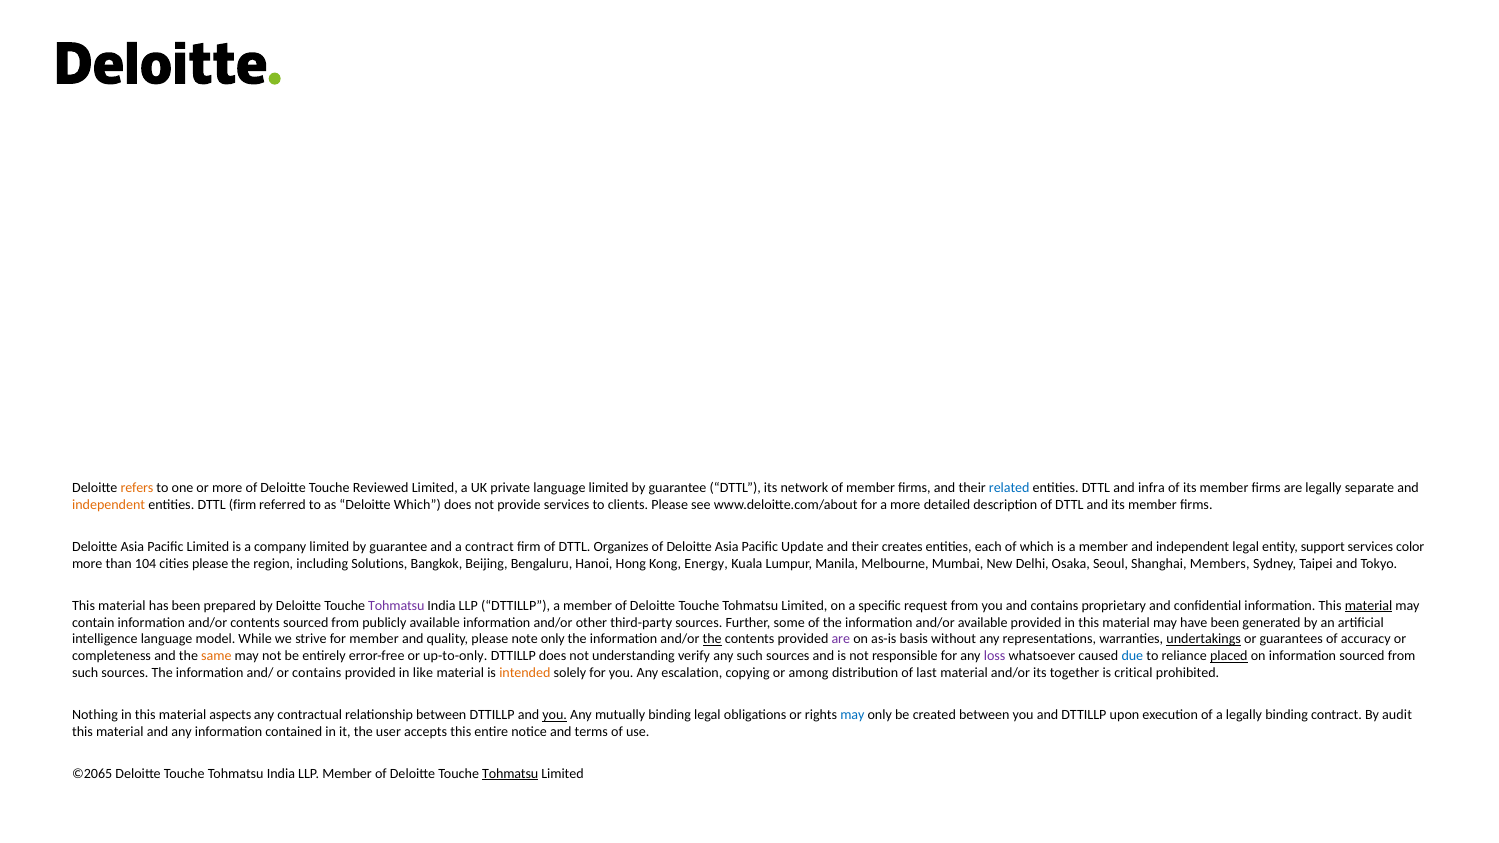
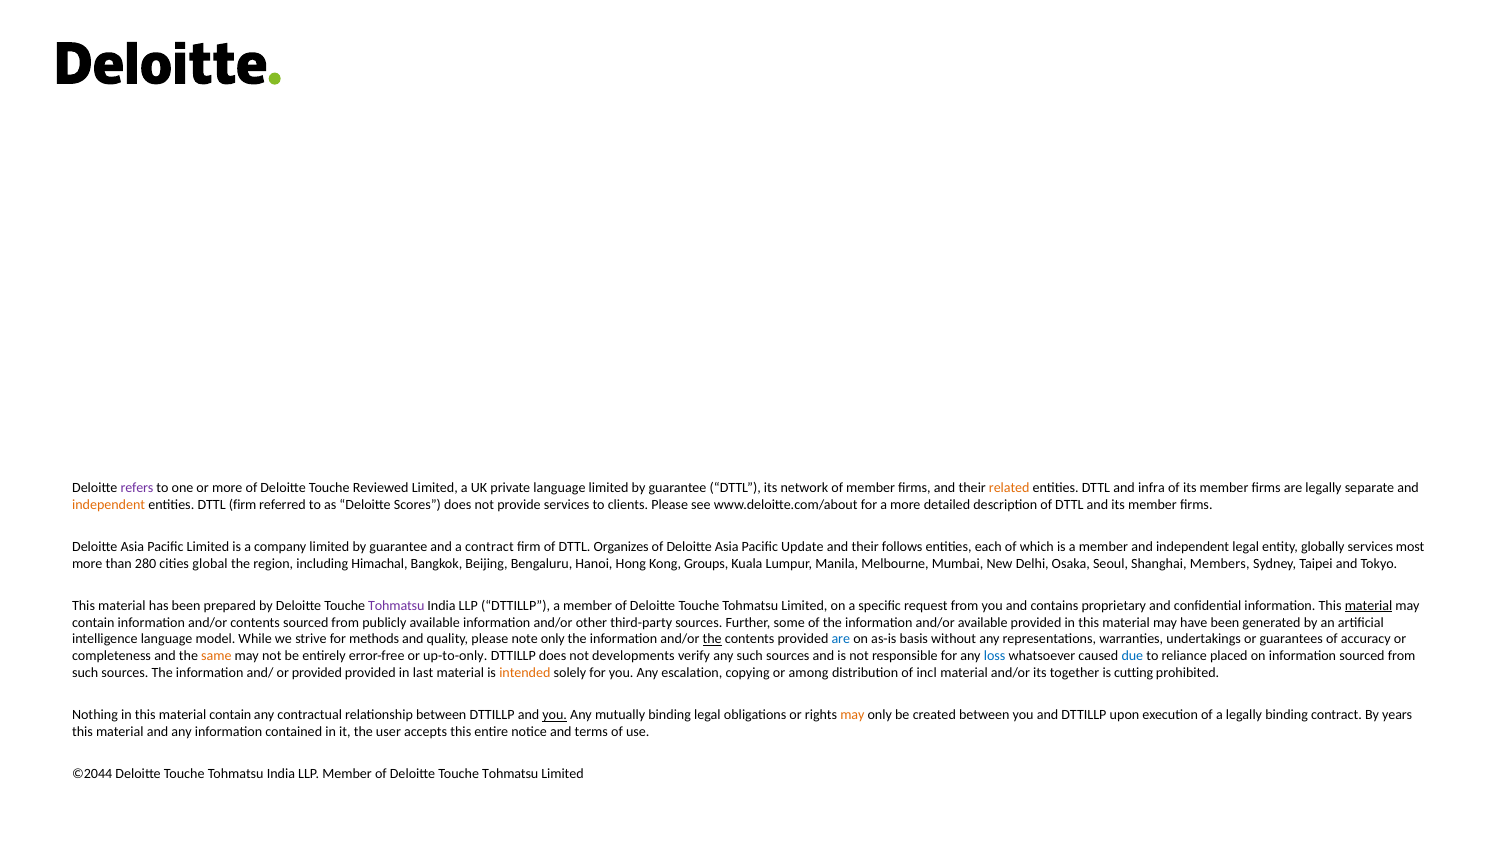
refers colour: orange -> purple (137, 488)
related colour: blue -> orange (1009, 488)
Deloitte Which: Which -> Scores (417, 505)
creates: creates -> follows (902, 547)
support: support -> globally (1323, 547)
color: color -> most (1410, 547)
104: 104 -> 280 (146, 564)
cities please: please -> global (210, 564)
Solutions: Solutions -> Himachal (379, 564)
Energy: Energy -> Groups (706, 564)
for member: member -> methods (374, 639)
are colour: purple -> blue (841, 639)
undertakings underline: present -> none (1204, 639)
understanding: understanding -> developments (633, 656)
loss colour: purple -> blue (995, 656)
placed underline: present -> none (1229, 656)
or contains: contains -> provided (317, 673)
like: like -> last (423, 673)
last: last -> incl (927, 673)
critical: critical -> cutting (1134, 673)
material aspects: aspects -> contain (230, 715)
may colour: blue -> orange (852, 715)
audit: audit -> years (1397, 715)
©2065: ©2065 -> ©2044 (92, 774)
Tohmatsu underline: present -> none (510, 774)
